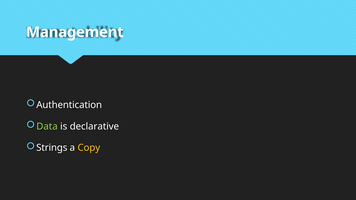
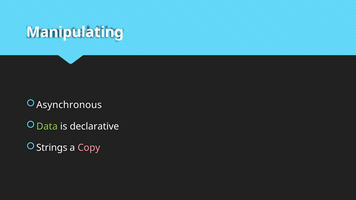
Management: Management -> Manipulating (75, 32)
Authentication: Authentication -> Asynchronous (69, 105)
Copy colour: yellow -> pink (89, 148)
